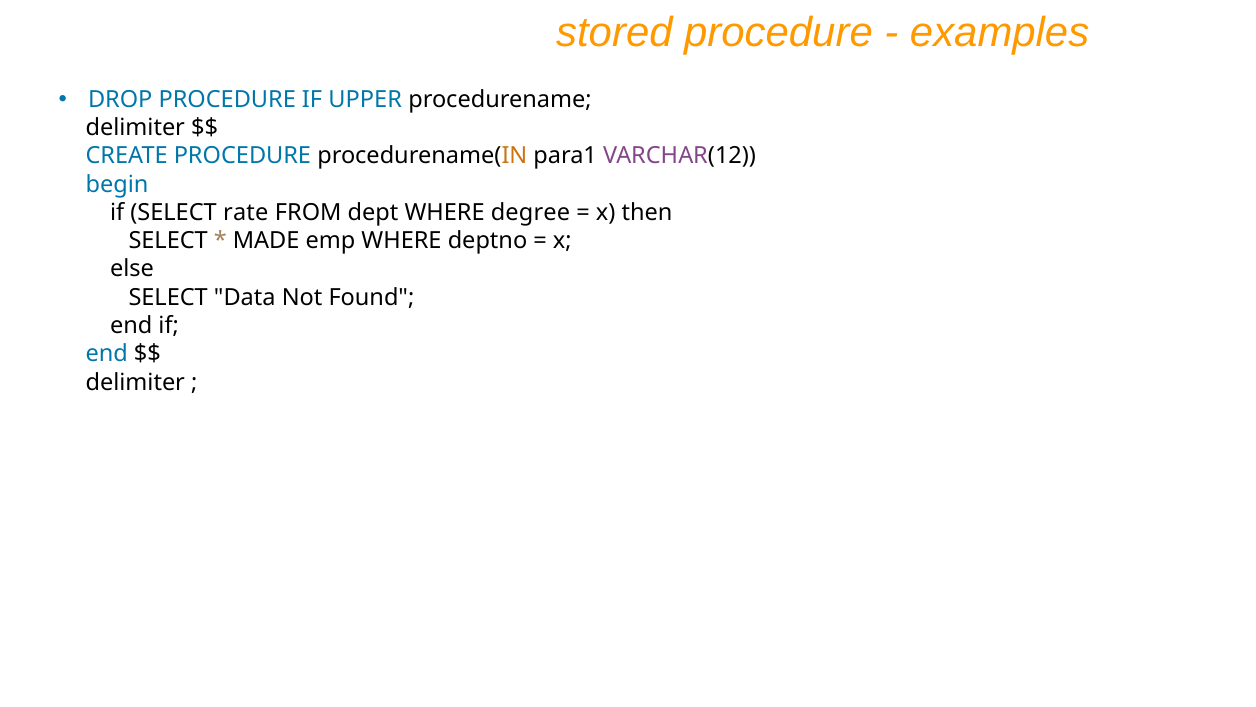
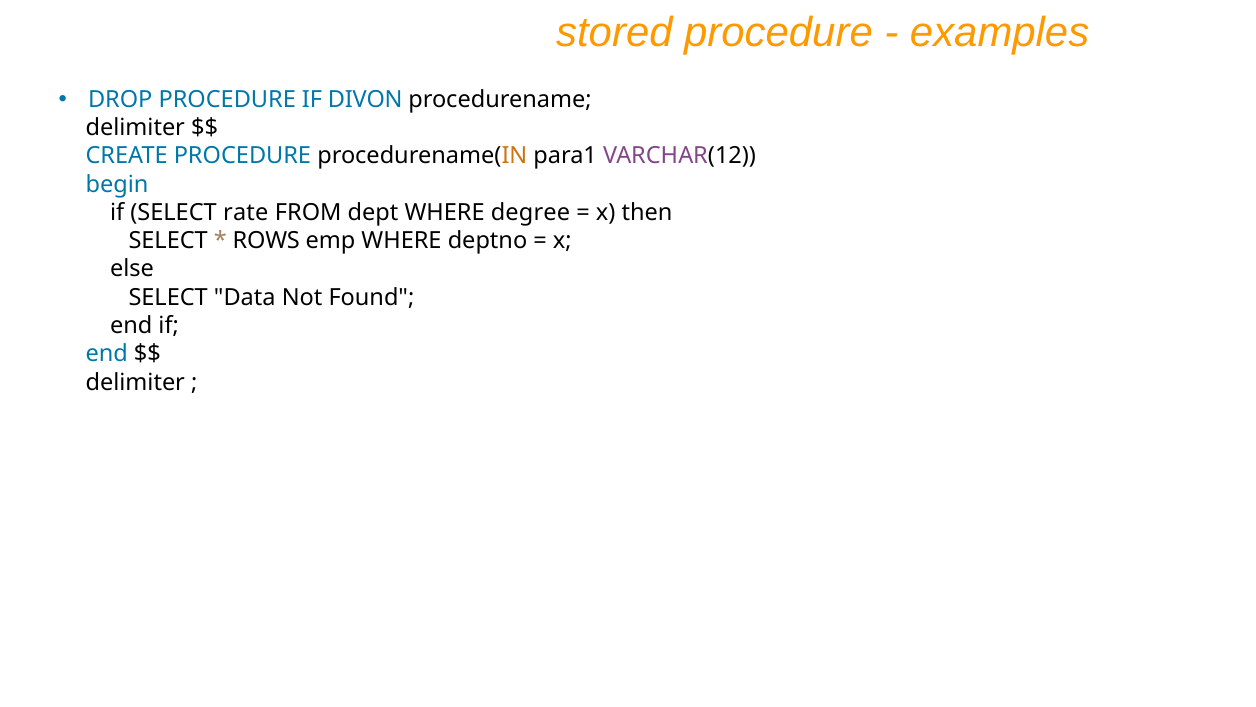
UPPER: UPPER -> DIVON (365, 99)
MADE: MADE -> ROWS (266, 241)
